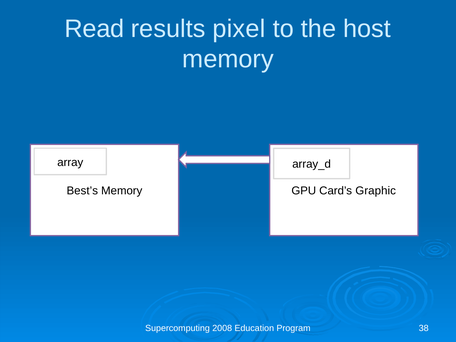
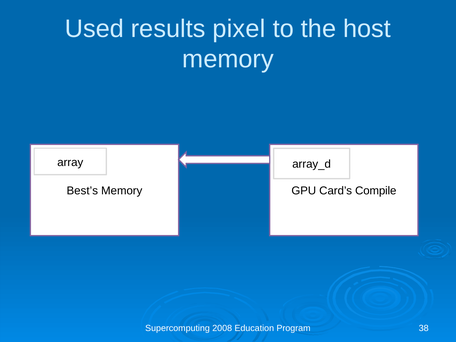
Read: Read -> Used (94, 29)
Graphic: Graphic -> Compile (376, 191)
